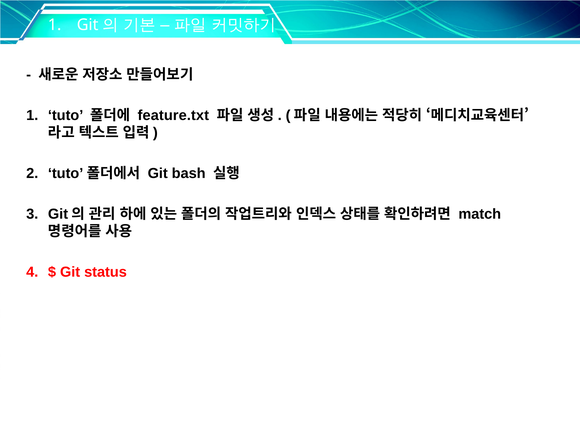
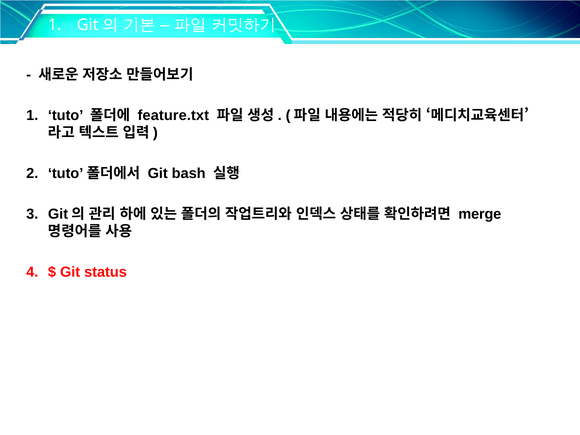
match: match -> merge (480, 214)
